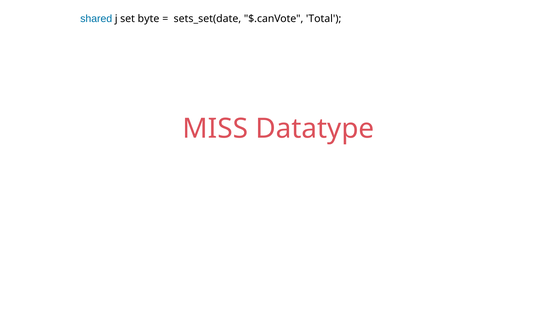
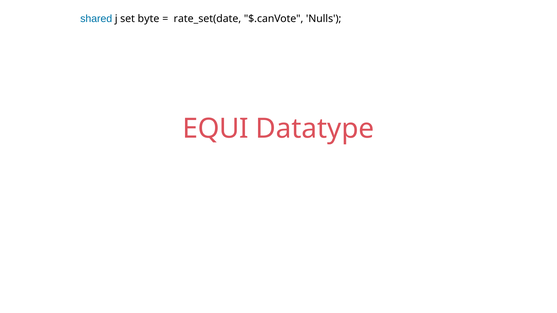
sets_set(date: sets_set(date -> rate_set(date (207, 19)
Total: Total -> Nulls (324, 19)
MISS: MISS -> EQUI (216, 129)
